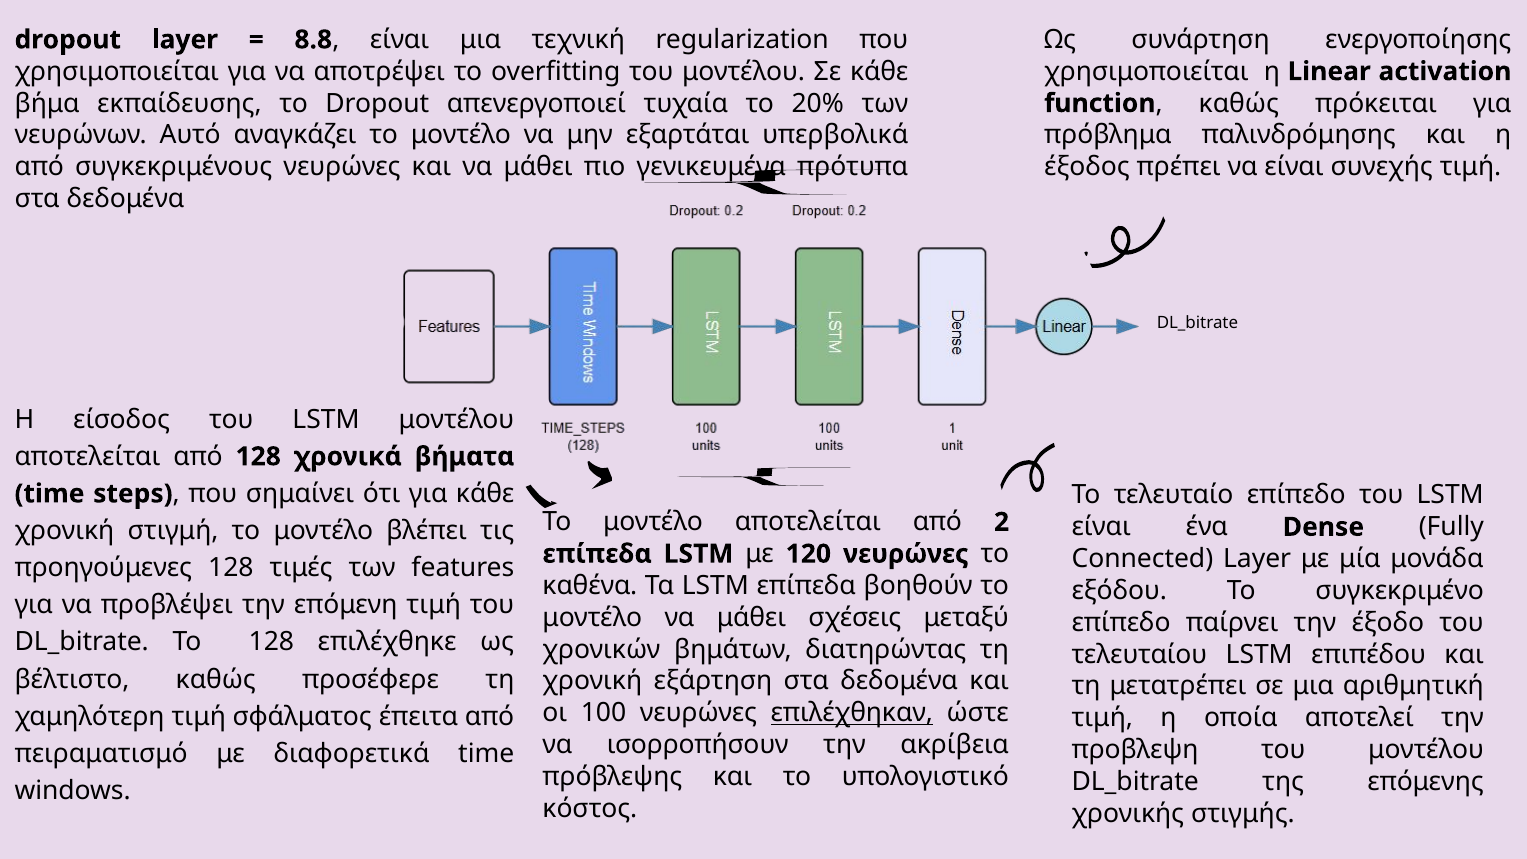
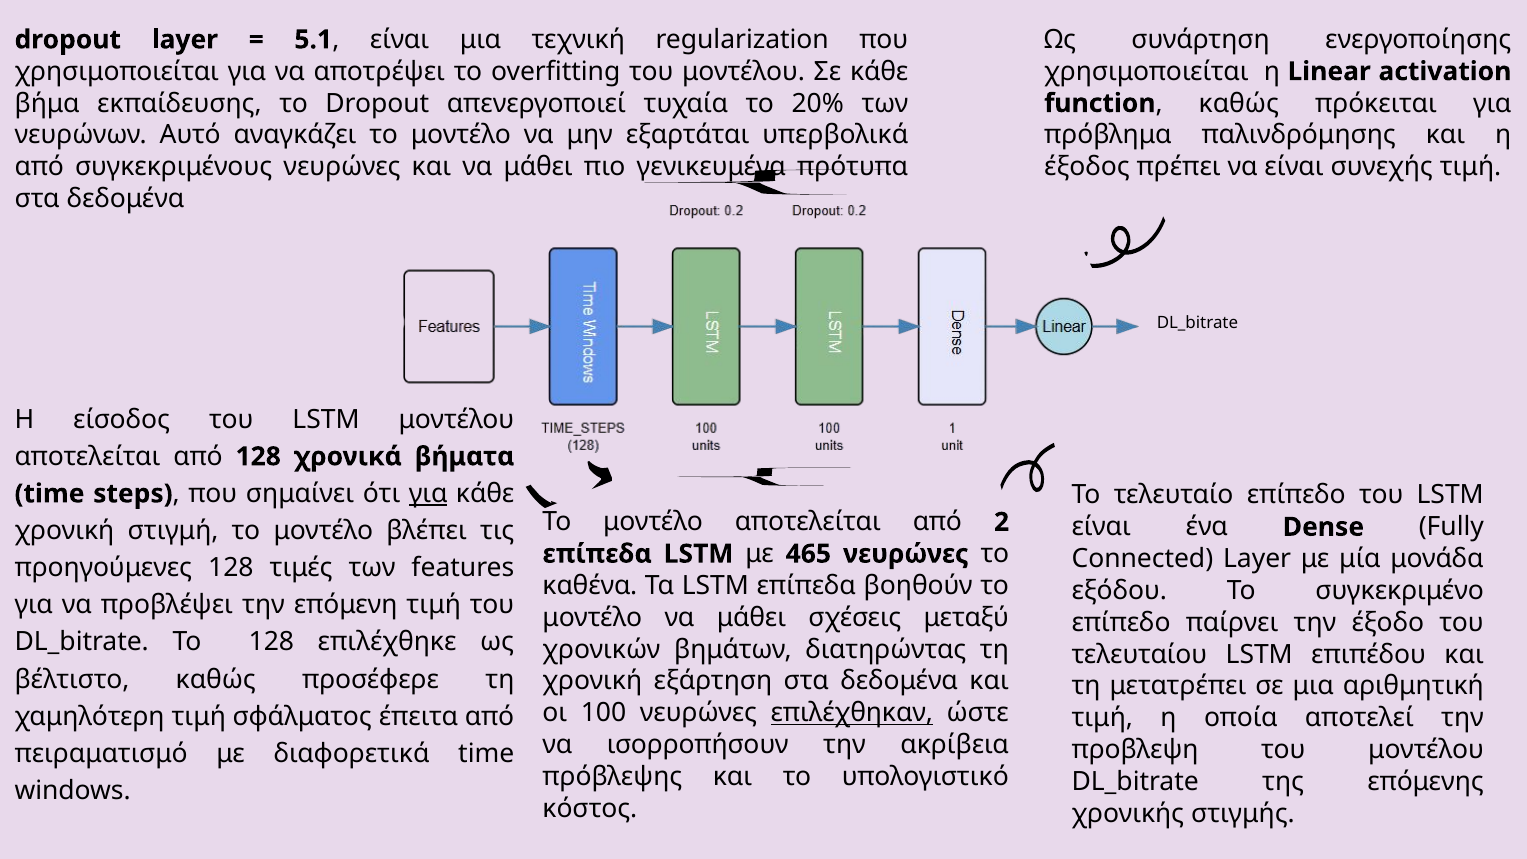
8.8: 8.8 -> 5.1 (313, 40)
για underline: none -> present (428, 494)
120: 120 -> 465 (808, 554)
